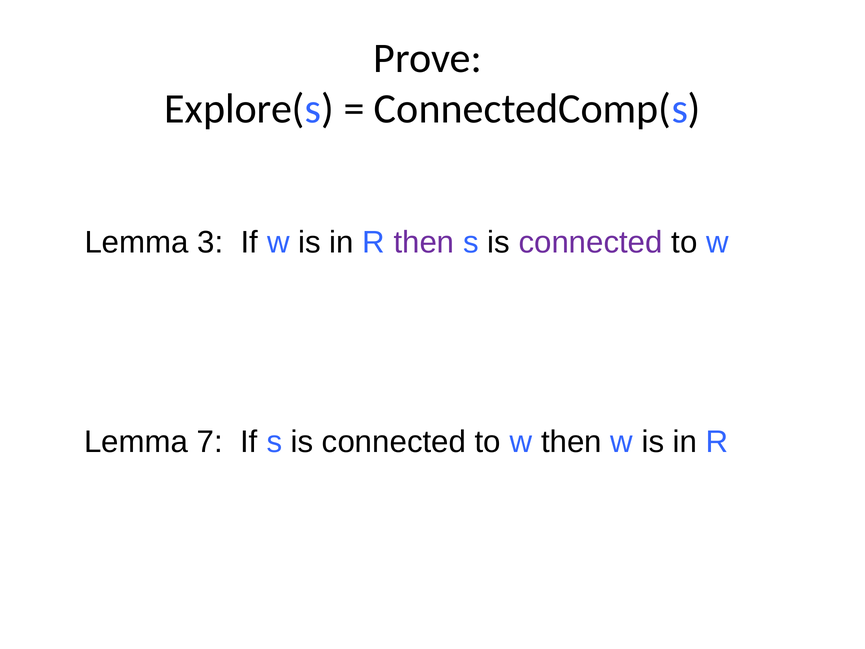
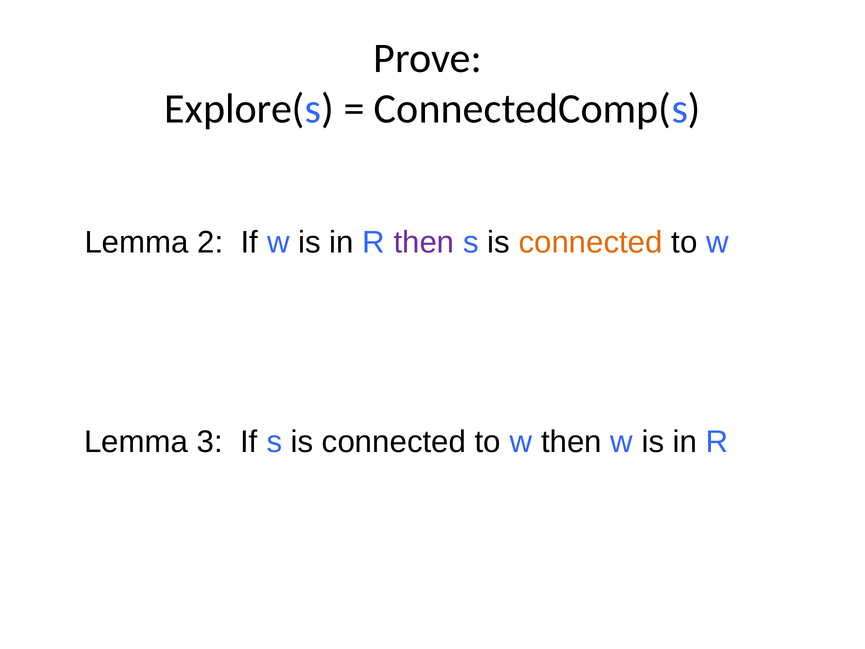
3: 3 -> 2 (210, 242)
connected colour: purple -> orange (591, 242)
7: 7 -> 3 (210, 442)
